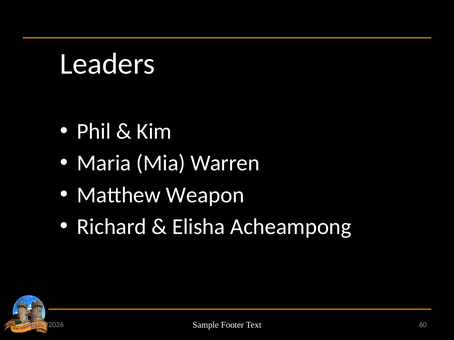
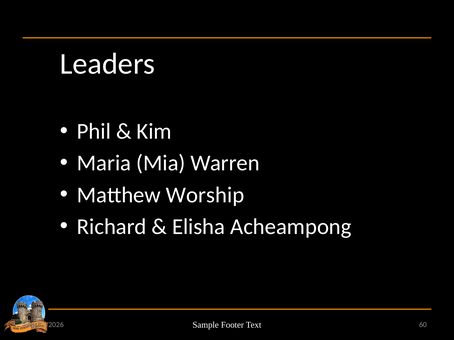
Weapon: Weapon -> Worship (205, 195)
